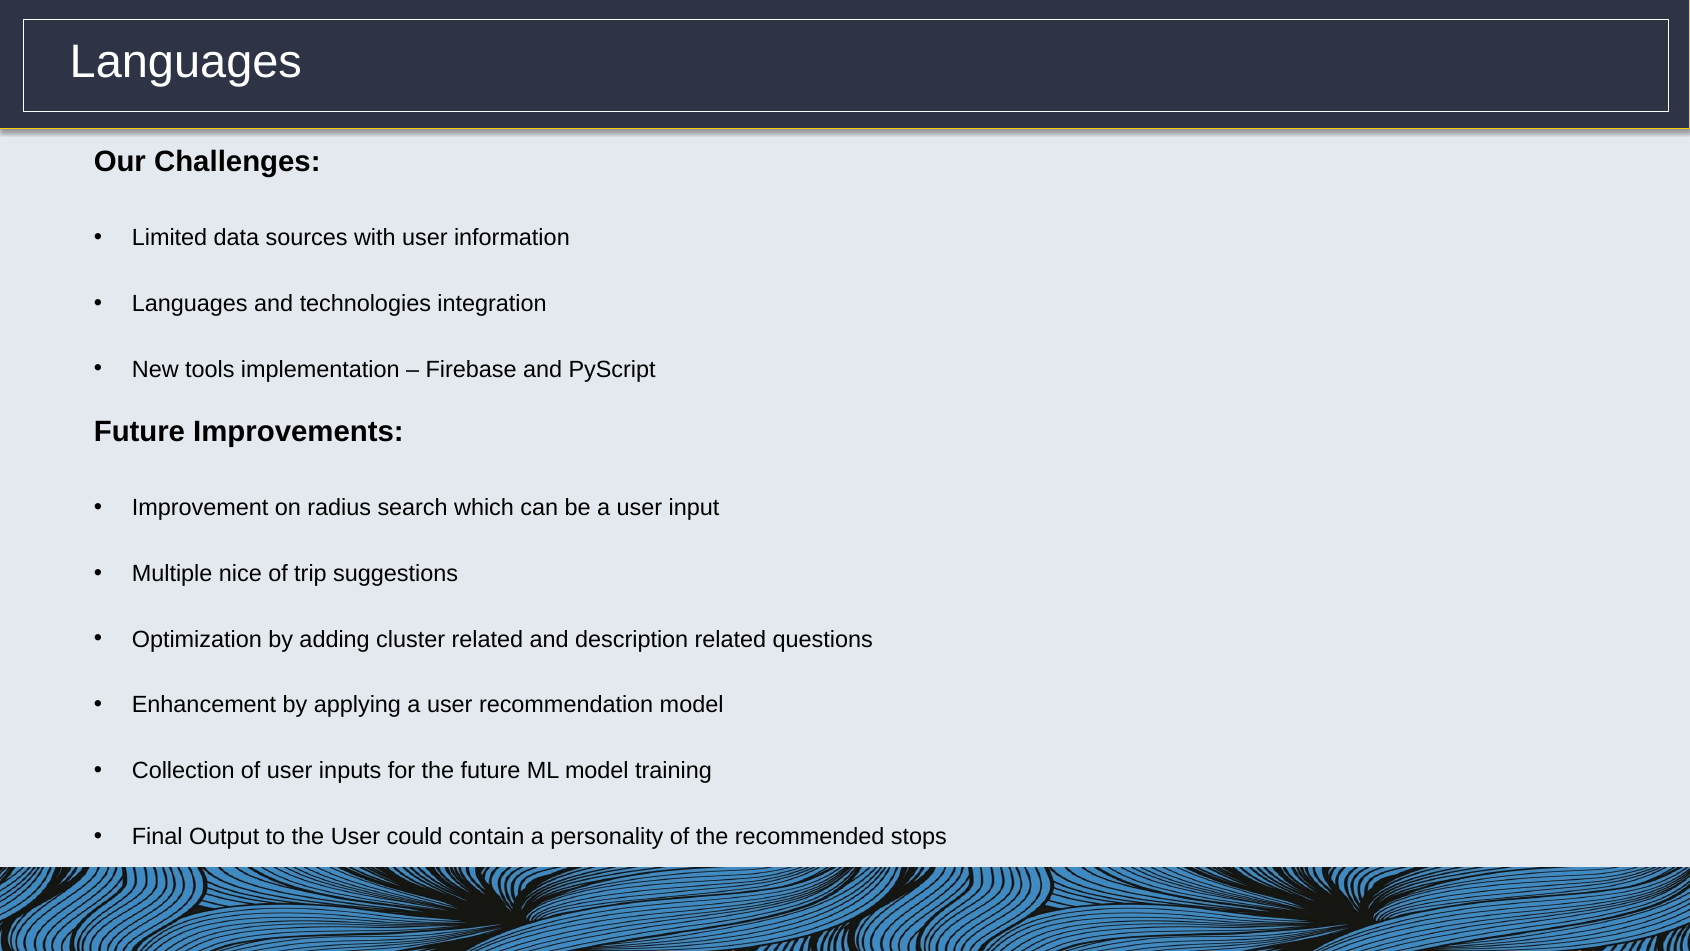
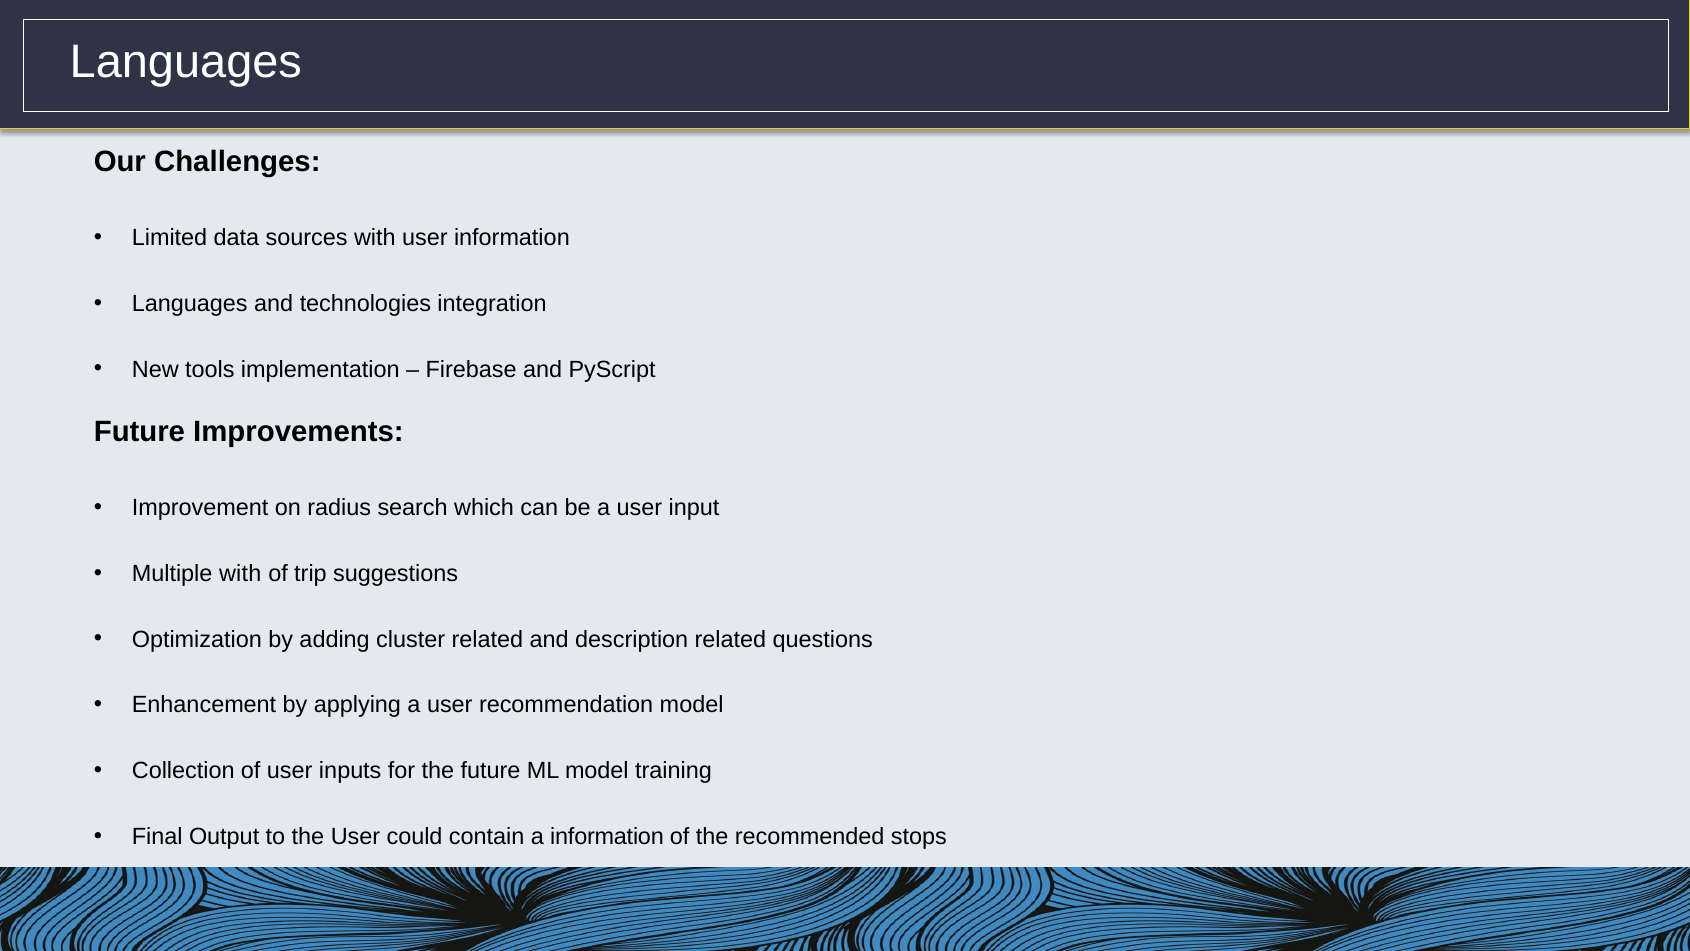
Multiple nice: nice -> with (240, 573)
a personality: personality -> information (607, 836)
